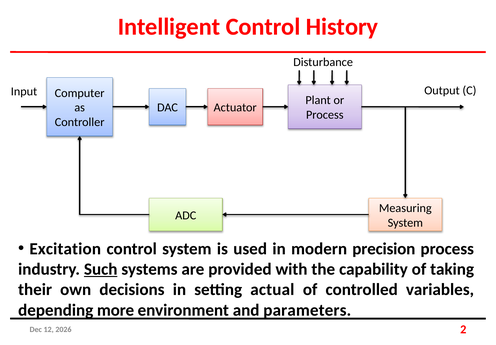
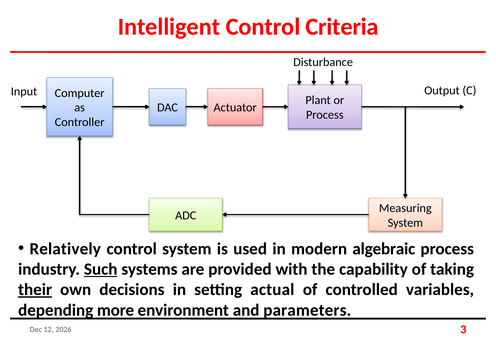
History: History -> Criteria (342, 27)
Excitation: Excitation -> Relatively (65, 249)
precision: precision -> algebraic (384, 249)
their underline: none -> present (35, 290)
2: 2 -> 3 (463, 330)
